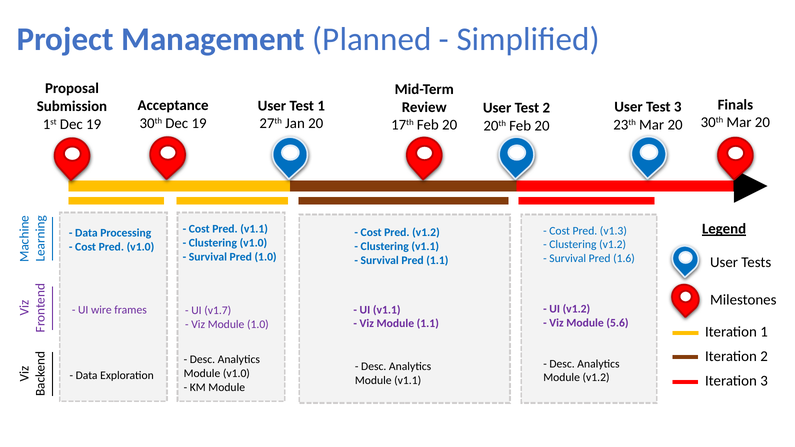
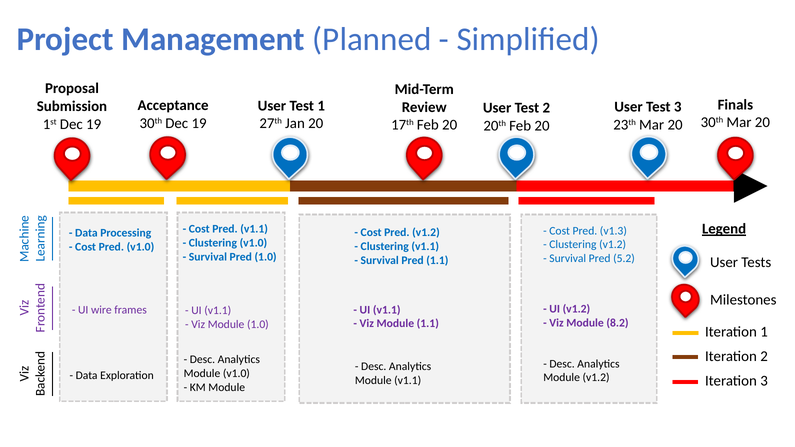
1.6: 1.6 -> 5.2 (624, 259)
v1.7: v1.7 -> v1.1 (218, 311)
5.6: 5.6 -> 8.2 (617, 323)
